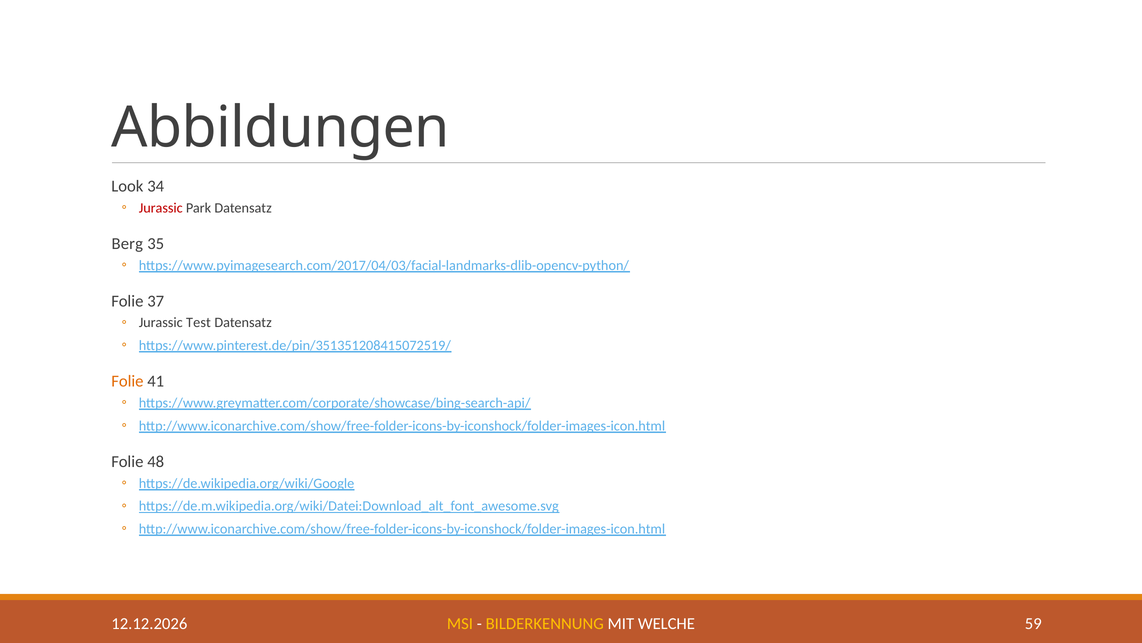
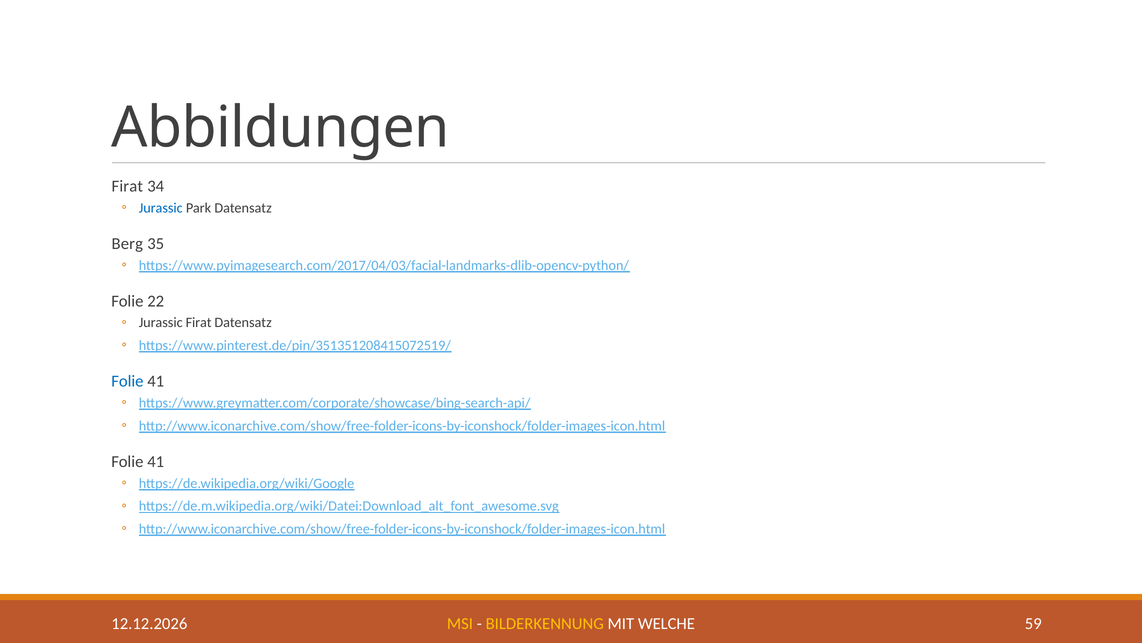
Look: Look -> Firat (127, 186)
Jurassic colour: red -> blue (161, 208)
37: 37 -> 22 (156, 301)
Jurassic Test: Test -> Firat (199, 322)
Folie colour: orange -> blue (127, 381)
48: 48 -> 41 (156, 461)
